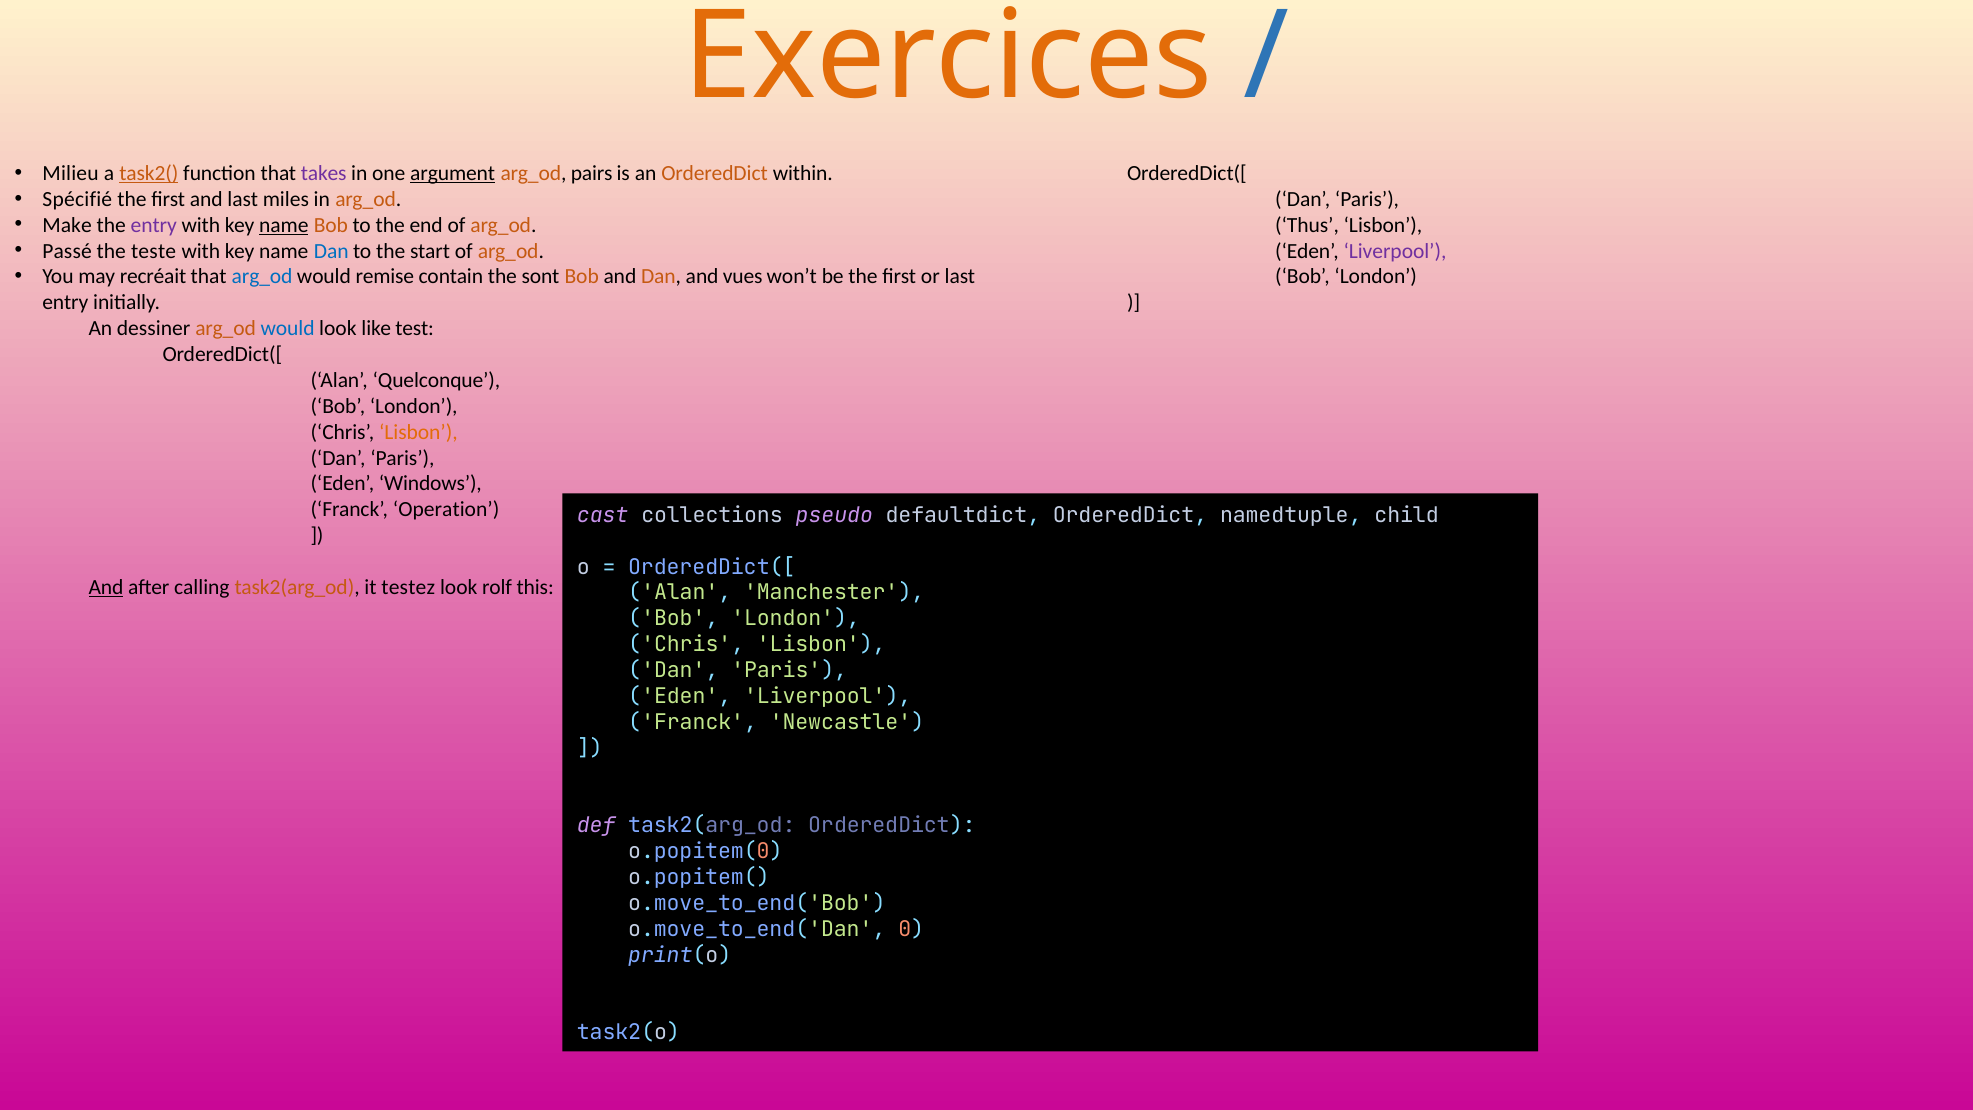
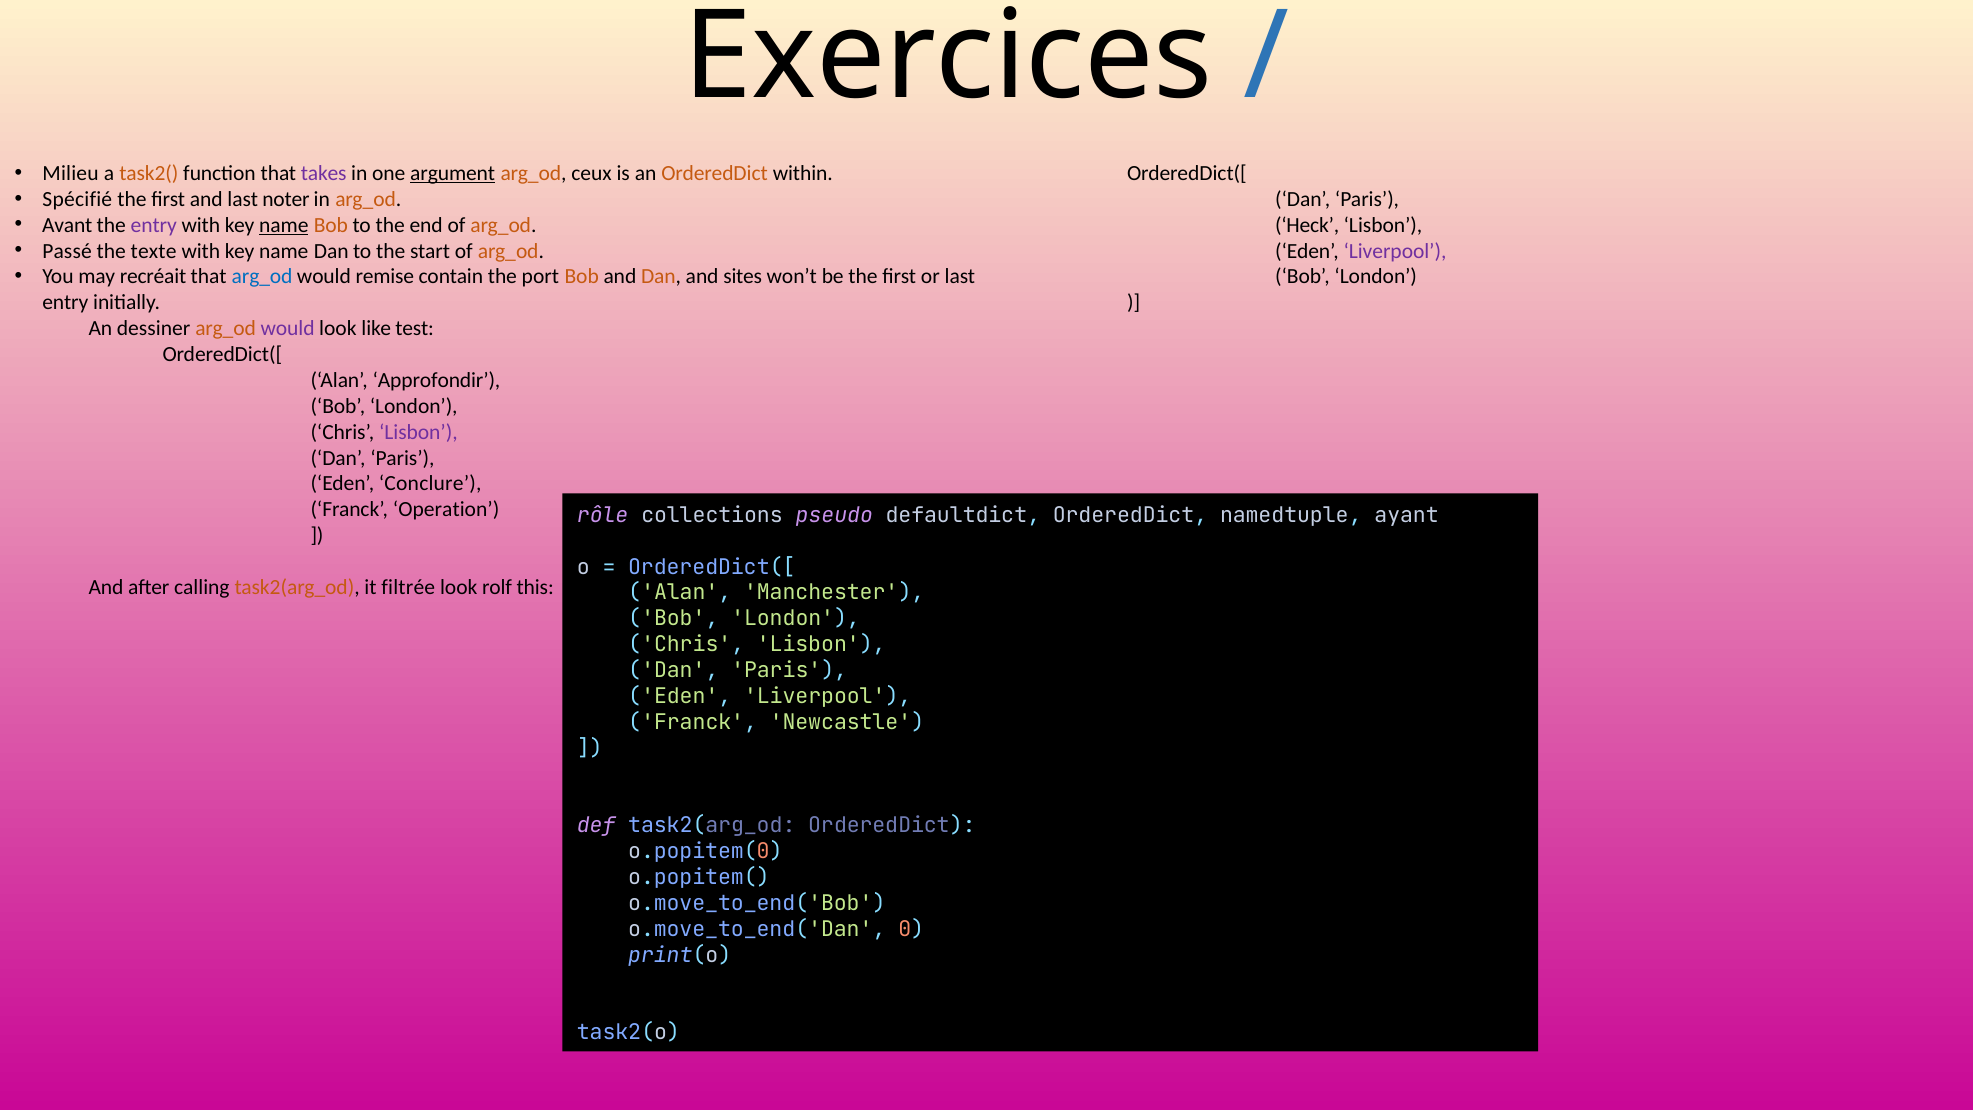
Exercices colour: orange -> black (948, 57)
task2( underline: present -> none (149, 173)
pairs: pairs -> ceux (592, 173)
miles: miles -> noter (286, 199)
Make: Make -> Avant (67, 225)
Thus: Thus -> Heck (1307, 225)
teste: teste -> texte (154, 251)
Dan colour: blue -> black (331, 251)
sont: sont -> port (540, 277)
vues: vues -> sites (743, 277)
would colour: blue -> purple (288, 329)
Quelconque: Quelconque -> Approfondir (436, 380)
Lisbon colour: orange -> purple (418, 432)
Windows: Windows -> Conclure (430, 484)
cast: cast -> rôle (603, 515)
child: child -> ayant (1407, 515)
And underline: present -> none (106, 587)
testez: testez -> filtrée (408, 587)
